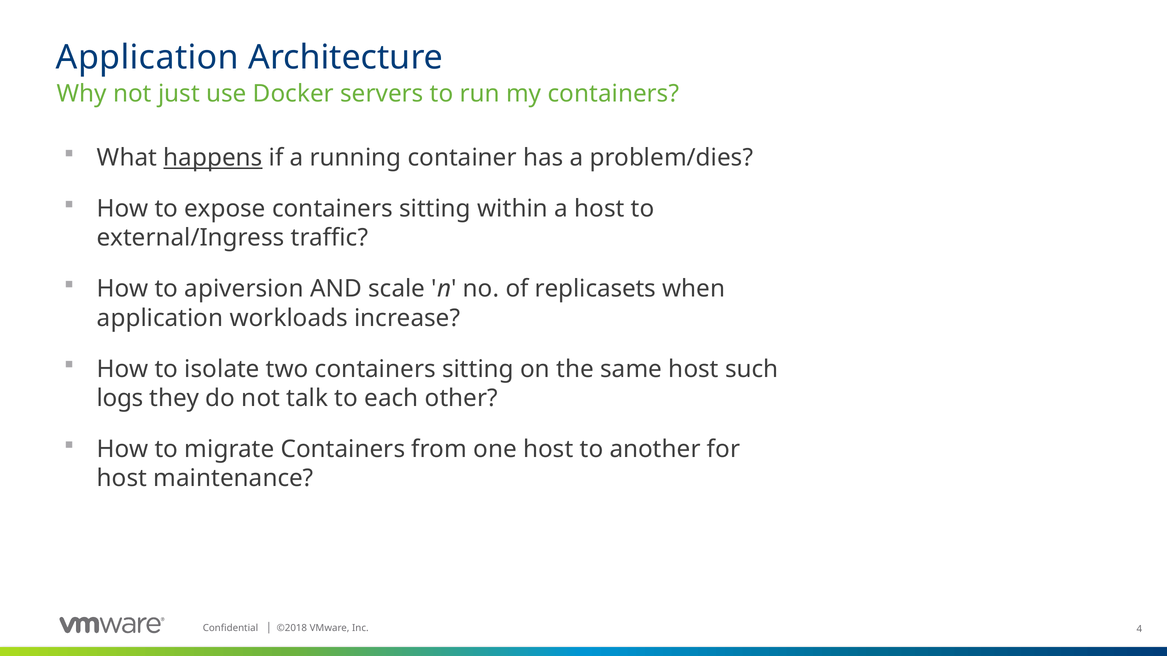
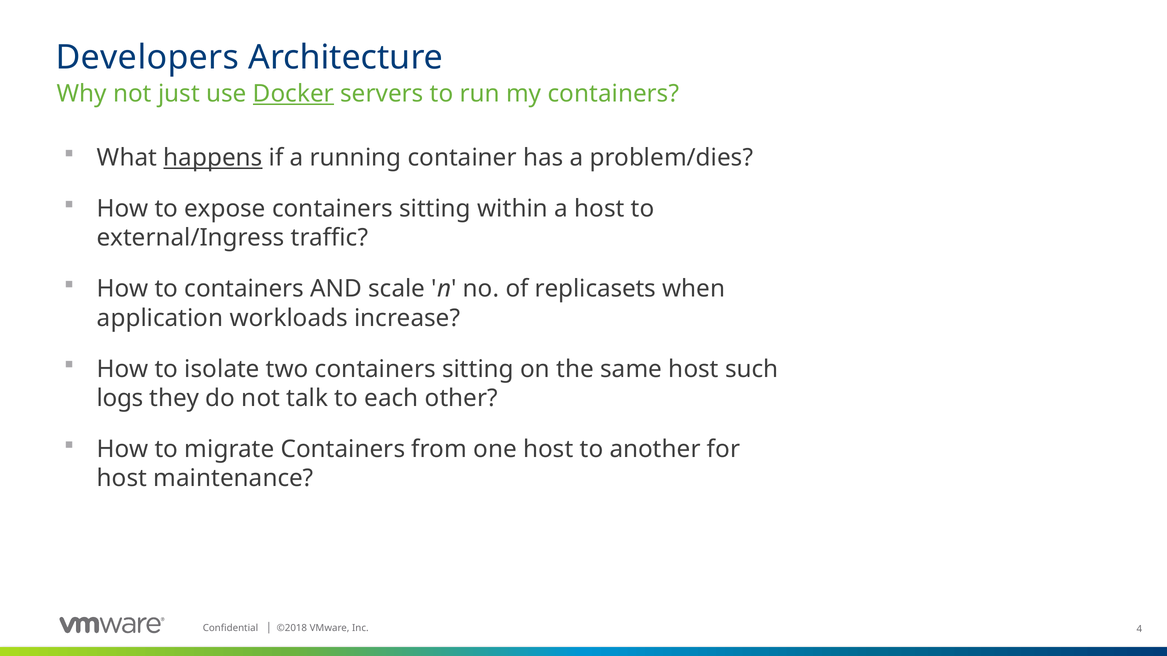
Application: Application -> Developers (147, 57)
Docker underline: none -> present (293, 94)
to apiversion: apiversion -> containers (244, 289)
